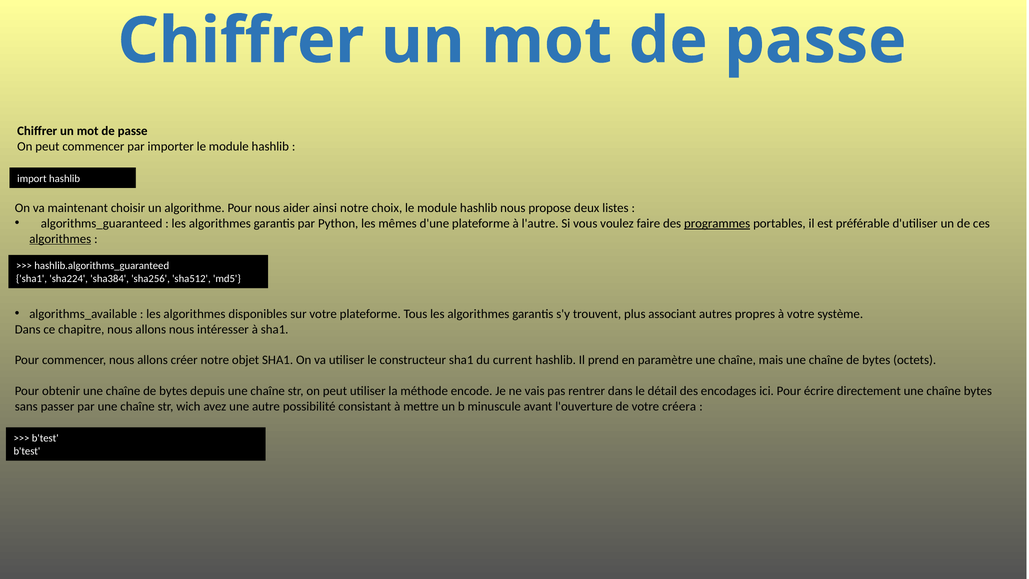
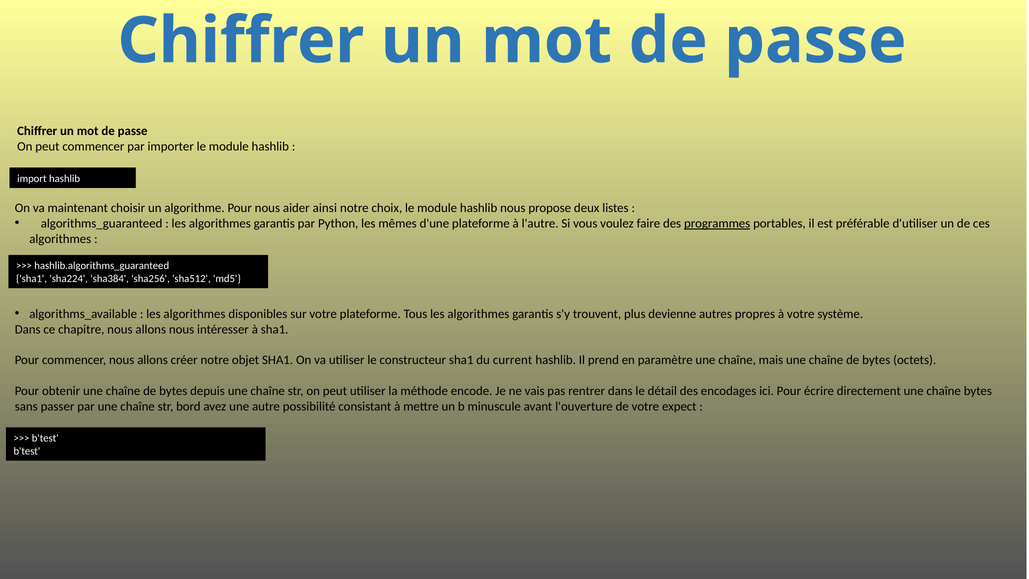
algorithmes underline: present -> none (60, 239)
associant: associant -> devienne (672, 314)
wich: wich -> bord (188, 406)
créera: créera -> expect (679, 406)
